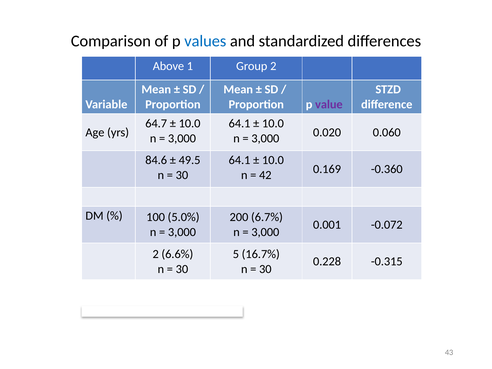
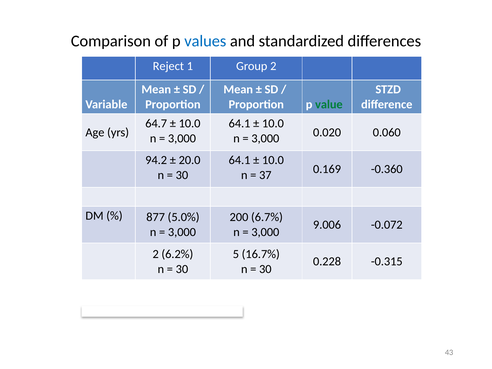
Above: Above -> Reject (168, 66)
value colour: purple -> green (329, 105)
84.6: 84.6 -> 94.2 (156, 160)
49.5: 49.5 -> 20.0 (190, 160)
42: 42 -> 37 (265, 175)
100: 100 -> 877 (156, 217)
0.001: 0.001 -> 9.006 (327, 225)
6.6%: 6.6% -> 6.2% (177, 254)
